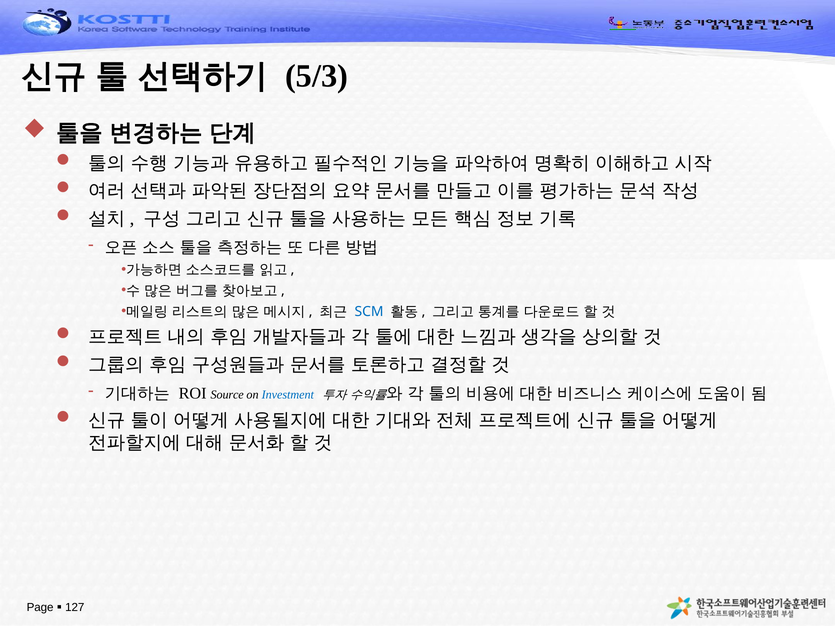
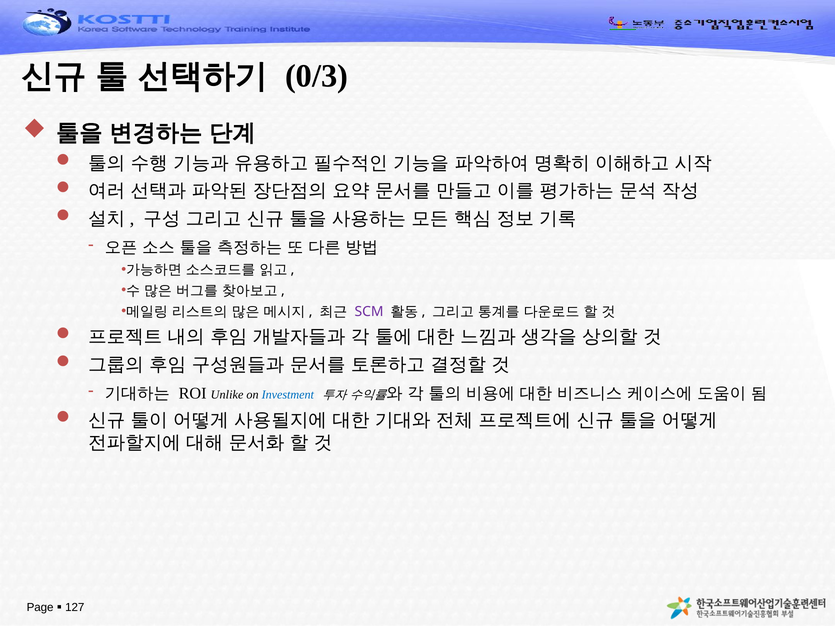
5/3: 5/3 -> 0/3 (317, 76)
SCM colour: blue -> purple (369, 312)
Source: Source -> Unlike (227, 395)
